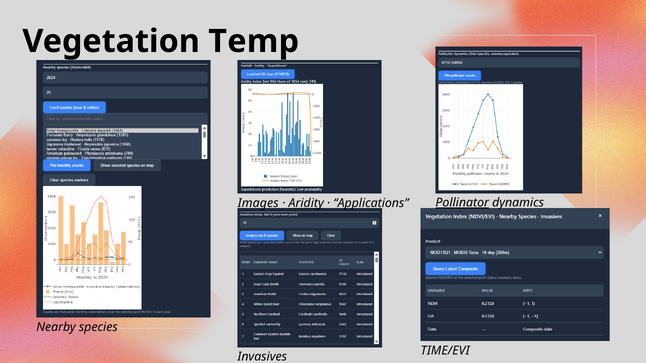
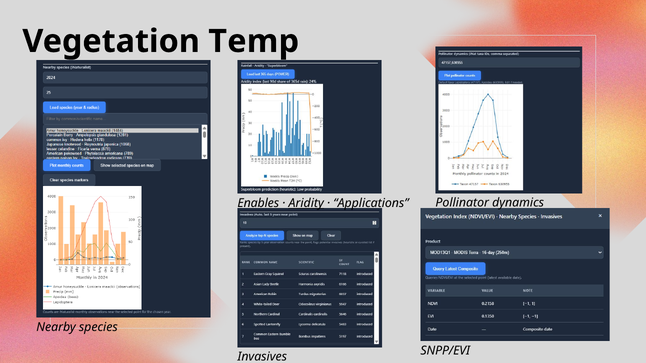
Pollinator underline: present -> none (462, 203)
Images: Images -> Enables (258, 203)
TIME/EVI: TIME/EVI -> SNPP/EVI (445, 351)
